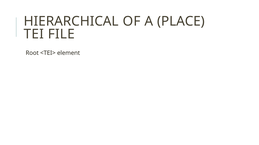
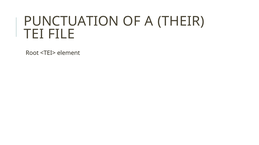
HIERARCHICAL: HIERARCHICAL -> PUNCTUATION (71, 21)
PLACE: PLACE -> THEIR (181, 21)
